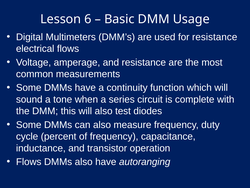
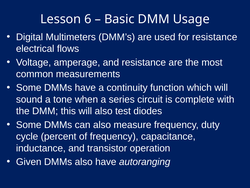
Flows: Flows -> Given (29, 161)
